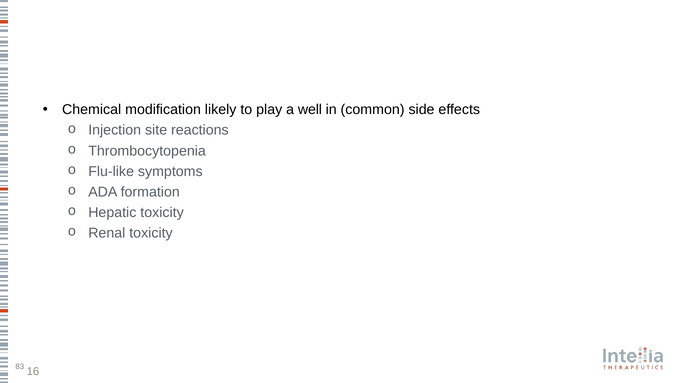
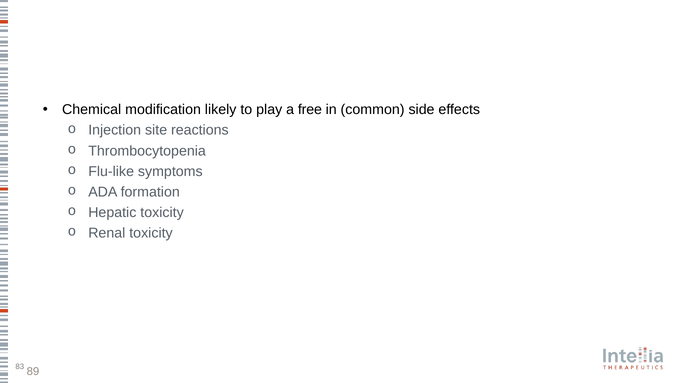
well: well -> free (310, 110)
16: 16 -> 89 (33, 372)
